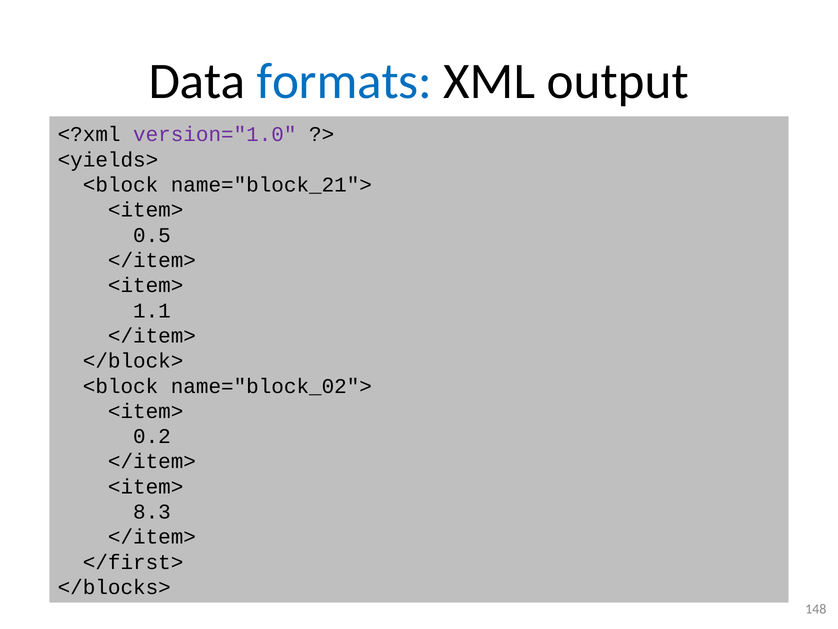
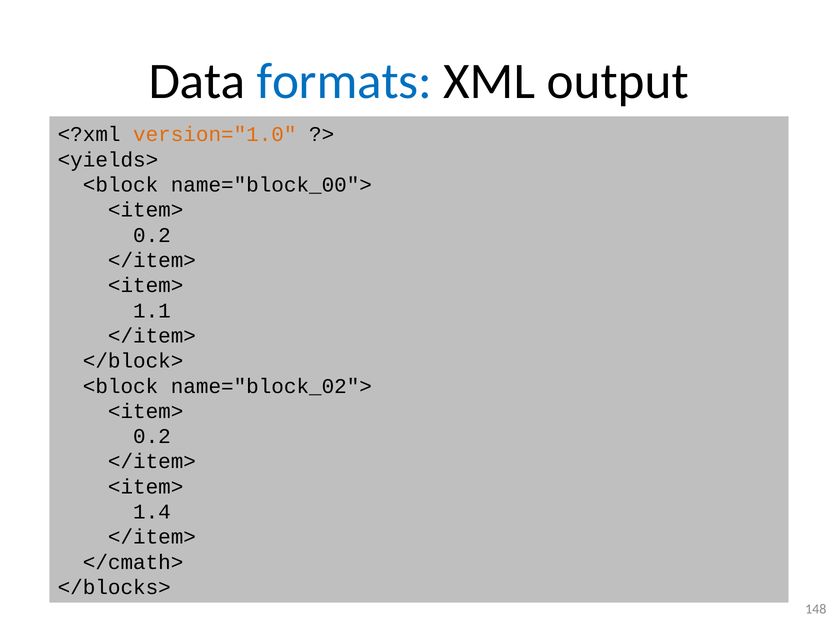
version="1.0 colour: purple -> orange (215, 134)
name="block_21">: name="block_21"> -> name="block_00"> (271, 185)
0.5: 0.5 -> 0.2 (152, 235)
8.3: 8.3 -> 1.4 (152, 511)
</first>: </first> -> </cmath> (133, 562)
